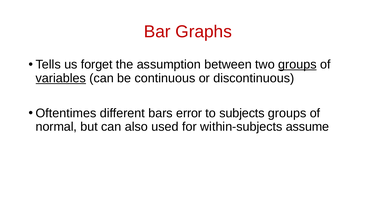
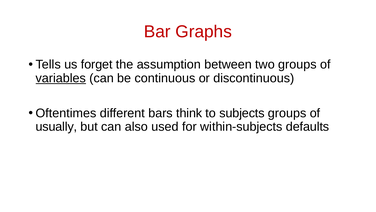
groups underline: present -> none (297, 64)
error: error -> think (189, 113)
normal: normal -> usually (56, 126)
assume: assume -> defaults (308, 126)
